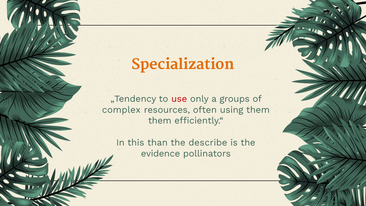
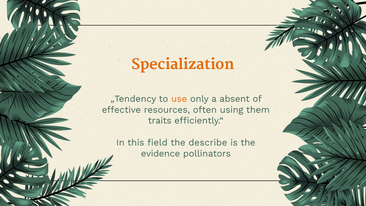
use colour: red -> orange (179, 99)
groups: groups -> absent (235, 99)
complex: complex -> effective (121, 110)
them: them -> traits (160, 121)
than: than -> field (157, 143)
